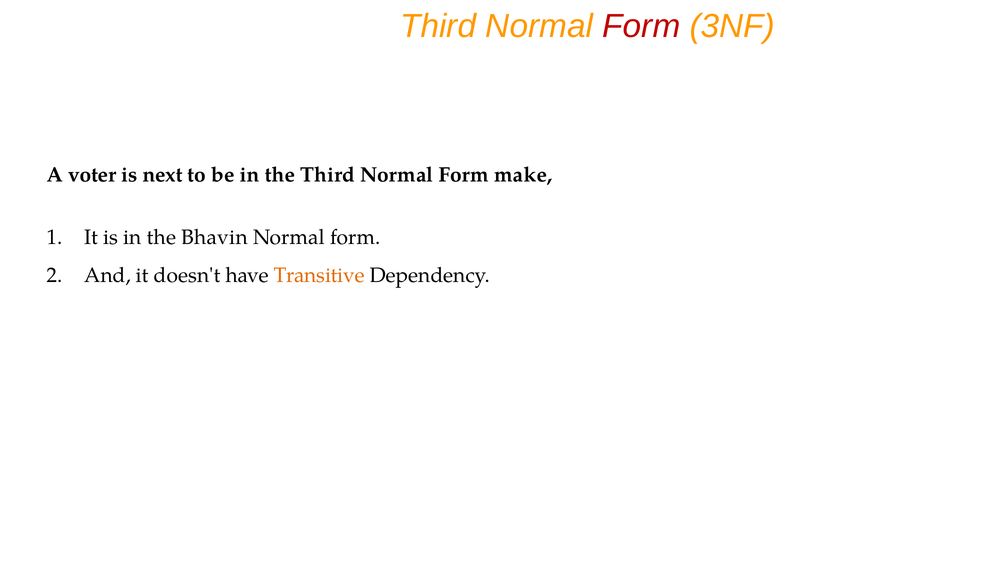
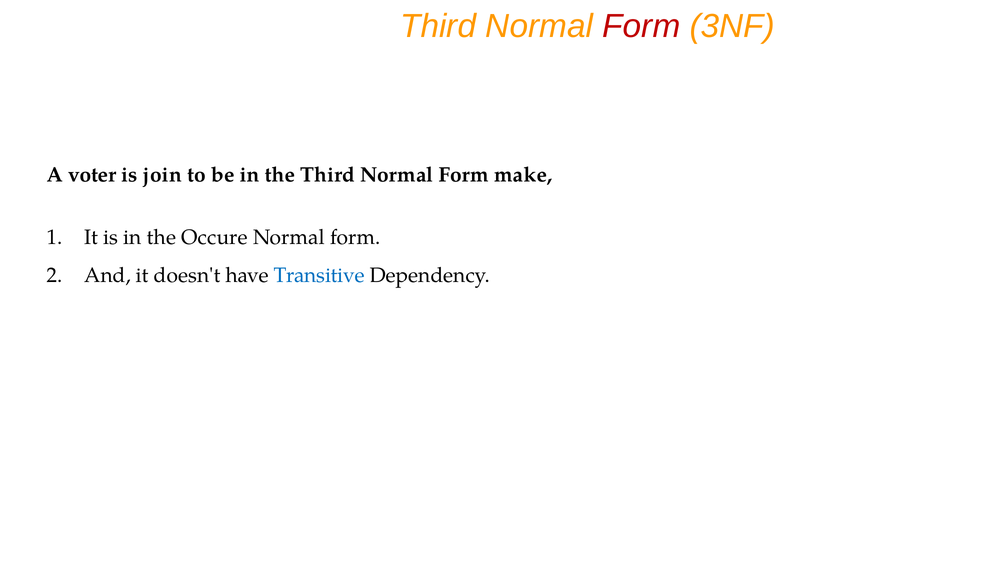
next: next -> join (162, 175)
Bhavin: Bhavin -> Occure (215, 238)
Transitive colour: orange -> blue (319, 275)
